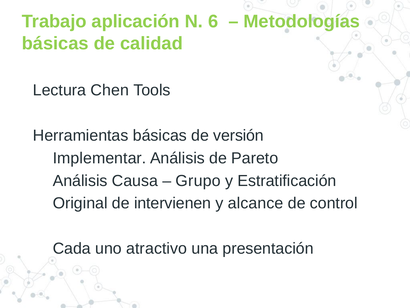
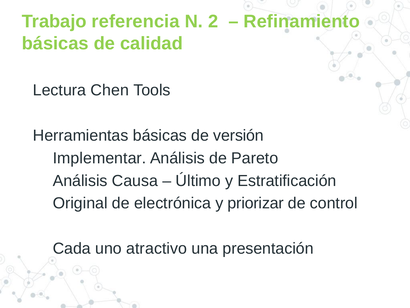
aplicación: aplicación -> referencia (136, 22)
6: 6 -> 2 (213, 22)
Metodologías: Metodologías -> Refinamiento (302, 22)
Grupo: Grupo -> Último (198, 180)
intervienen: intervienen -> electrónica (173, 203)
alcance: alcance -> priorizar (256, 203)
